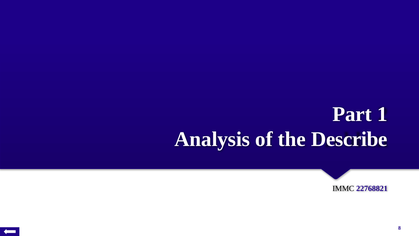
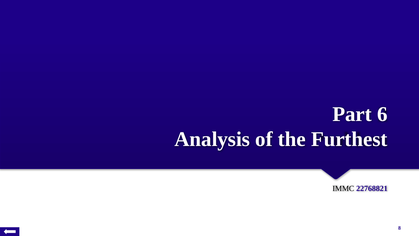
1: 1 -> 6 (382, 114)
Describe: Describe -> Furthest (349, 139)
